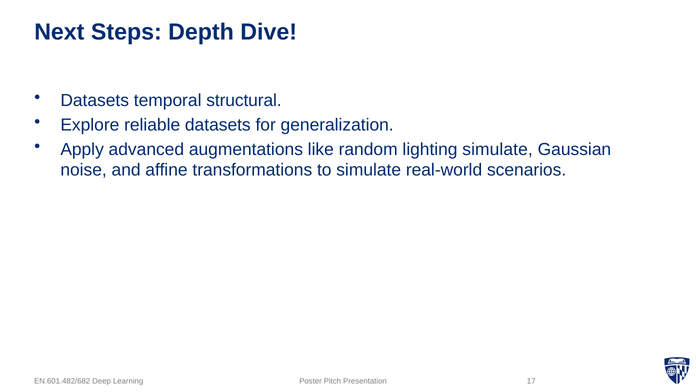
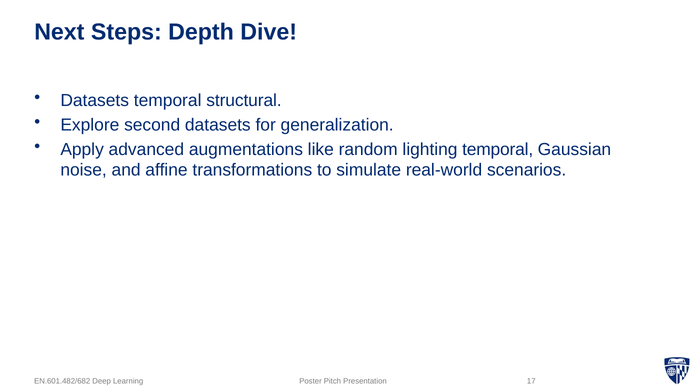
reliable: reliable -> second (152, 125)
lighting simulate: simulate -> temporal (498, 149)
